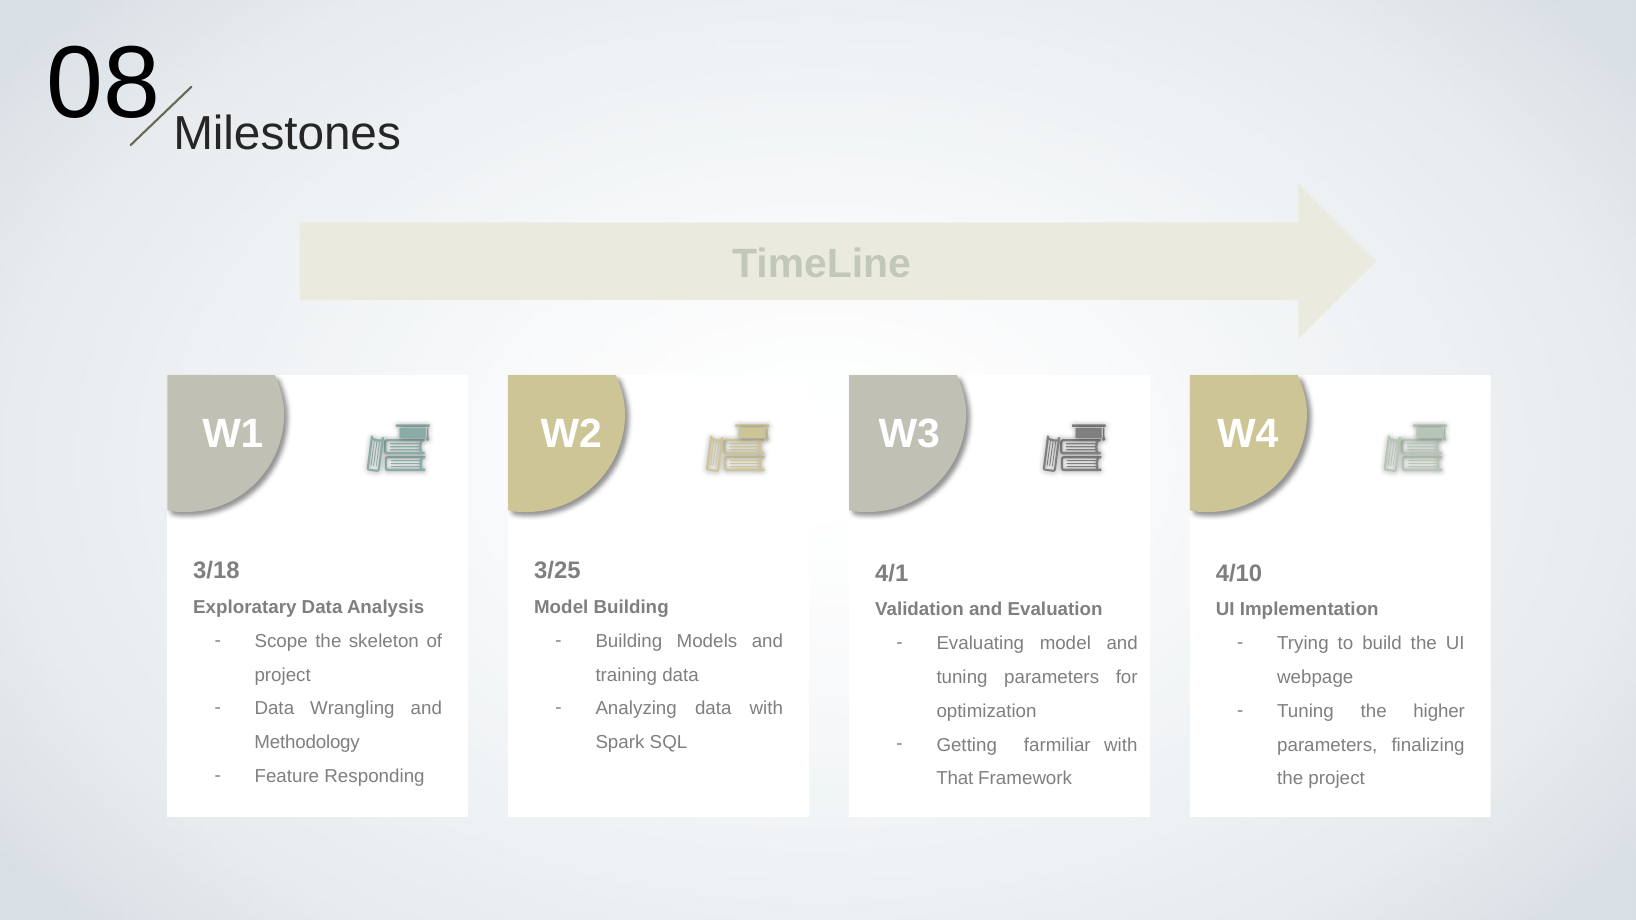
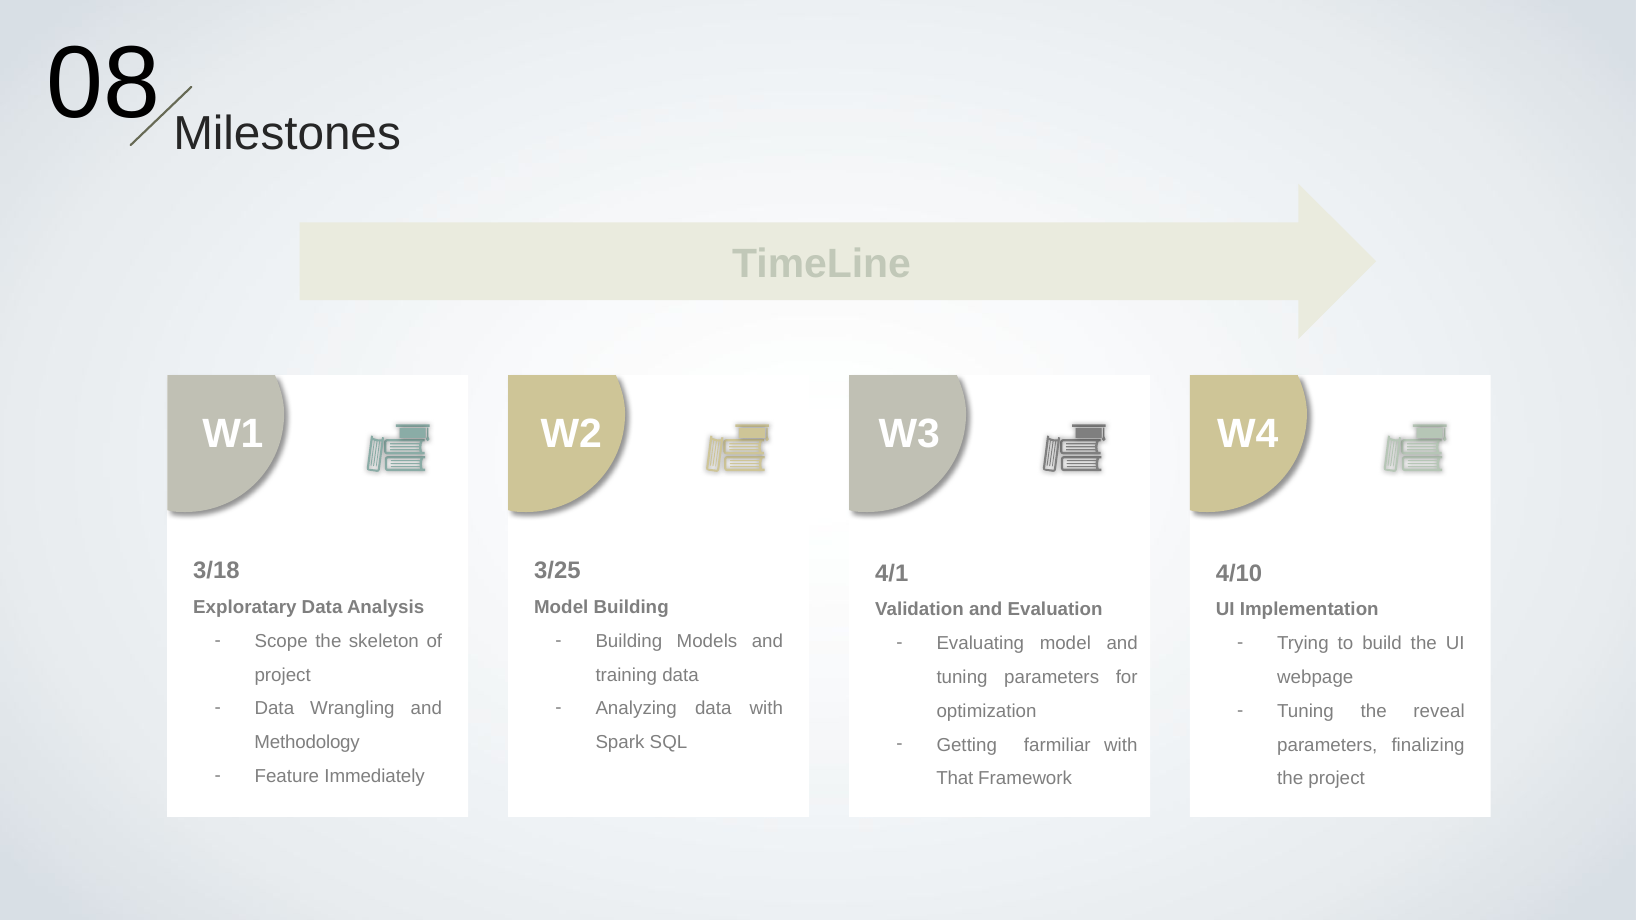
higher: higher -> reveal (1439, 711)
Responding: Responding -> Immediately (375, 776)
